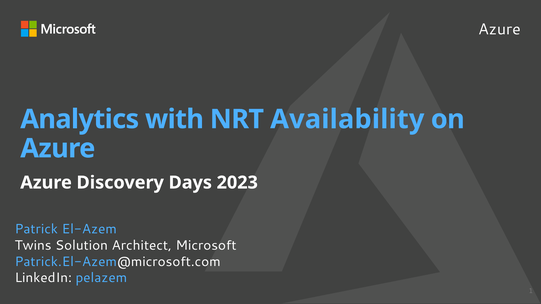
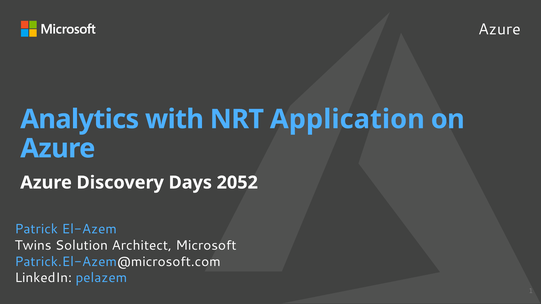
Availability: Availability -> Application (347, 119)
2023: 2023 -> 2052 (237, 183)
